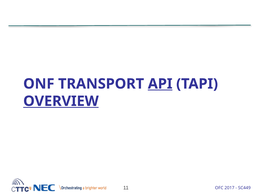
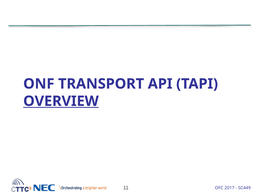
API underline: present -> none (160, 84)
